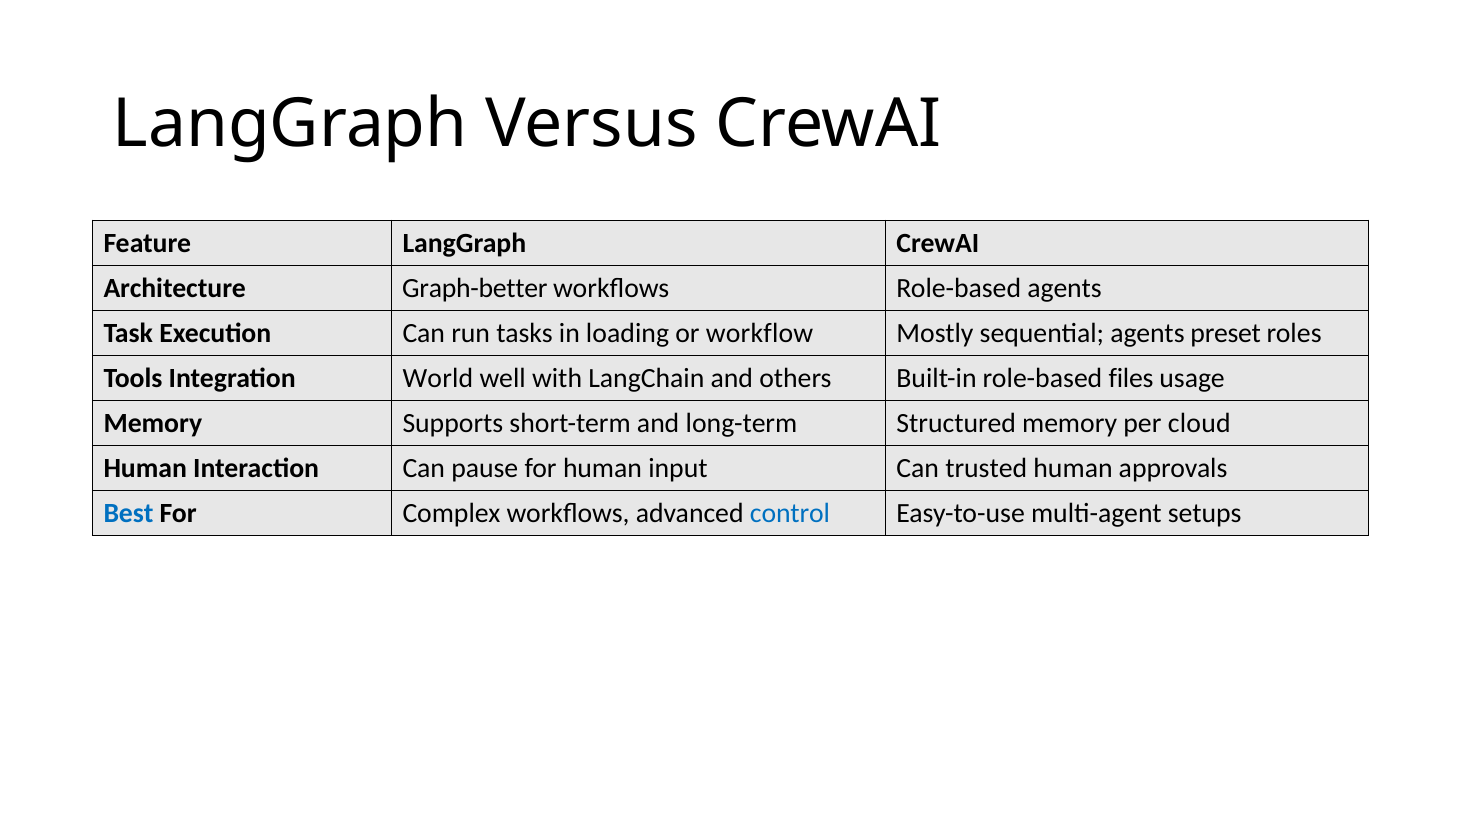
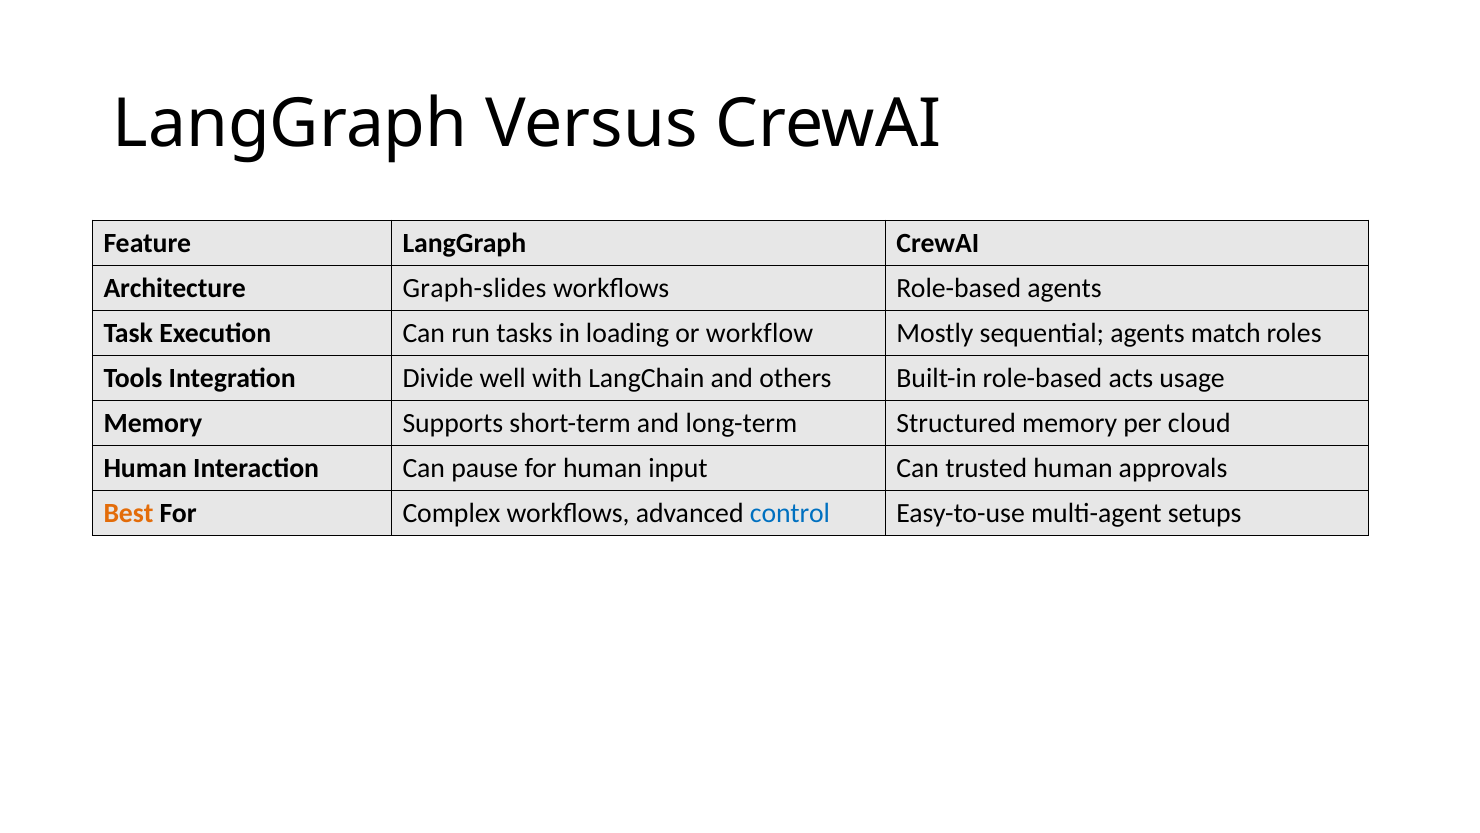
Graph-better: Graph-better -> Graph-slides (475, 288)
preset: preset -> match (1226, 333)
World: World -> Divide (438, 378)
files: files -> acts (1131, 378)
Best colour: blue -> orange (128, 513)
